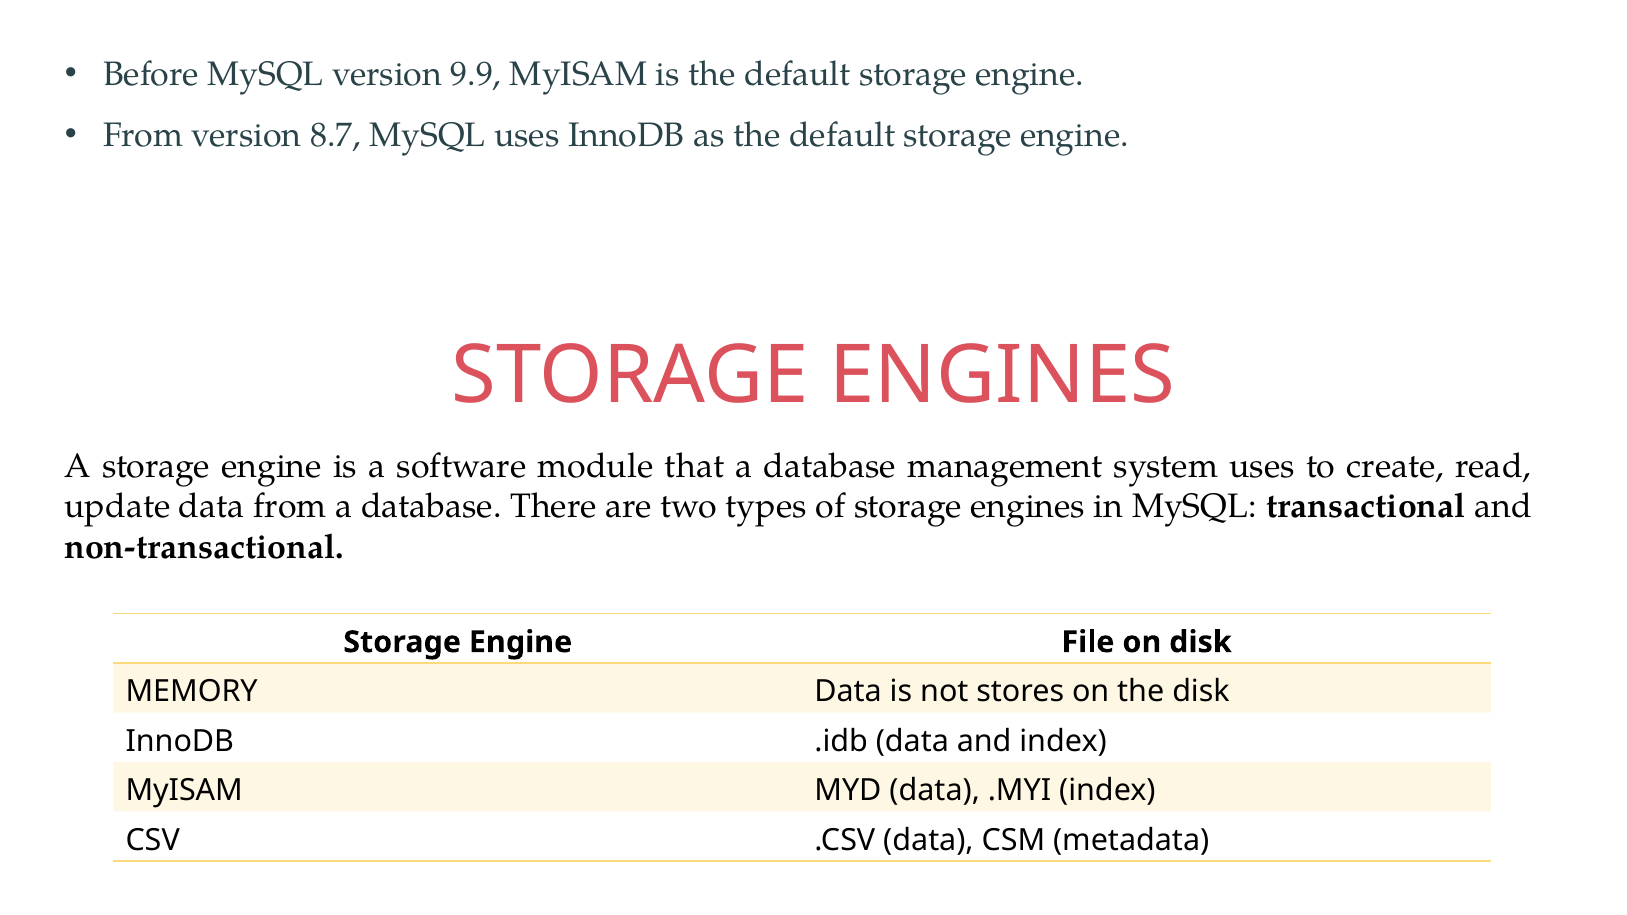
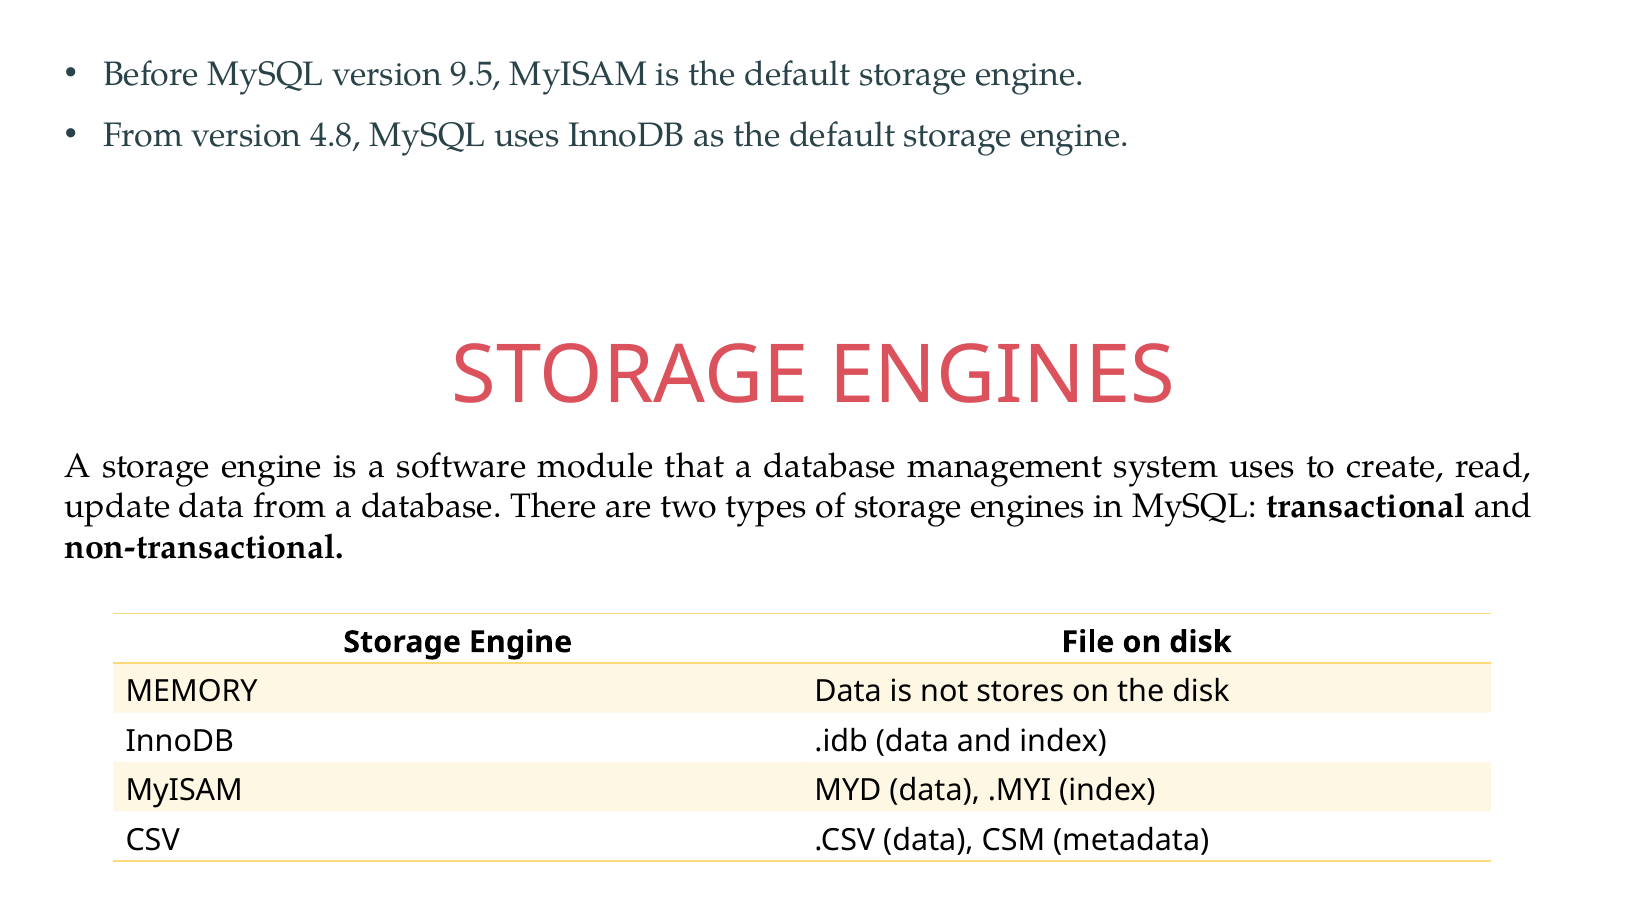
9.9: 9.9 -> 9.5 (476, 74)
8.7: 8.7 -> 4.8 (336, 135)
